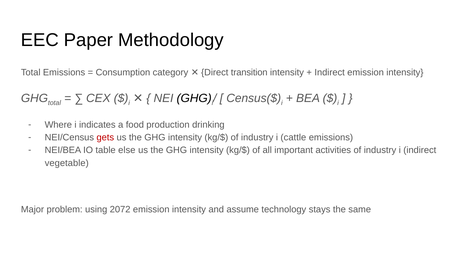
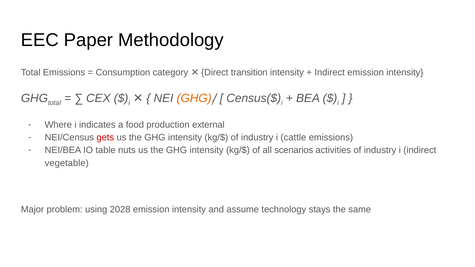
GHG colour: black -> orange (194, 98)
drinking: drinking -> external (208, 125)
else: else -> nuts (127, 150)
important: important -> scenarios (294, 150)
2072: 2072 -> 2028 (120, 210)
